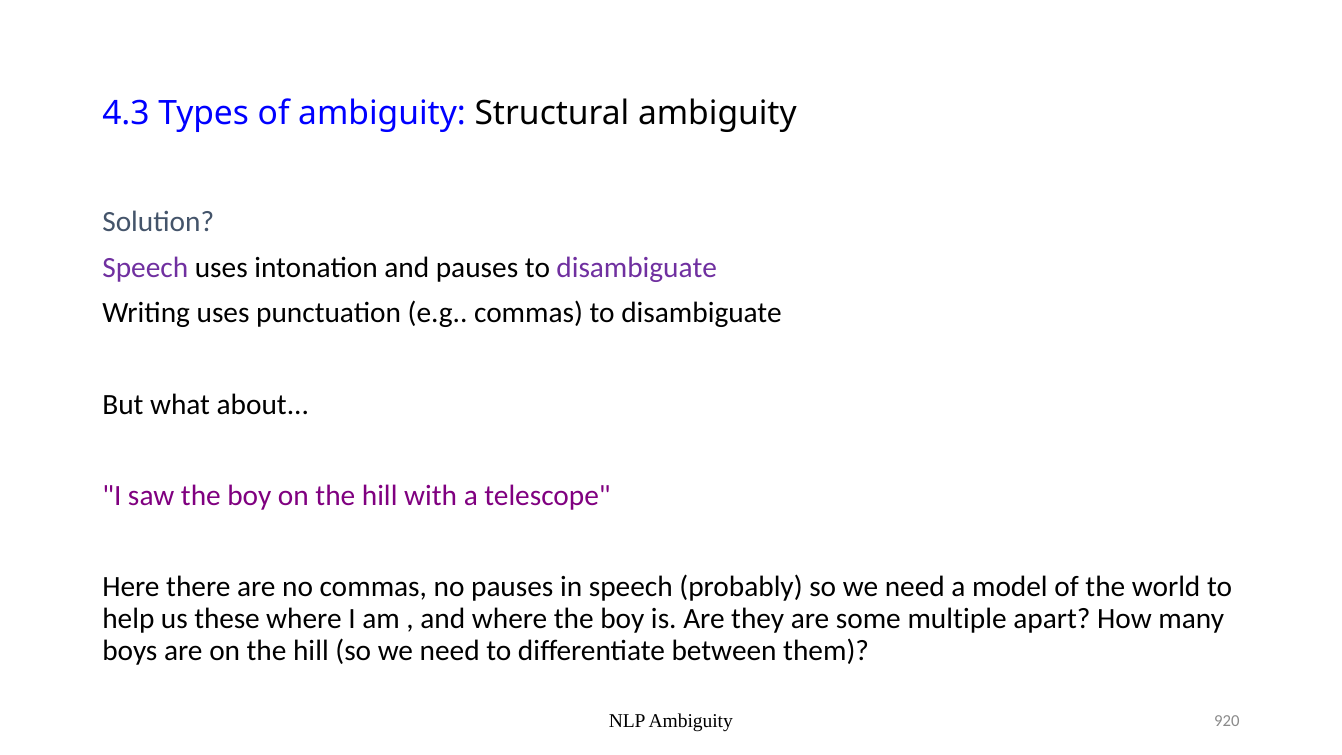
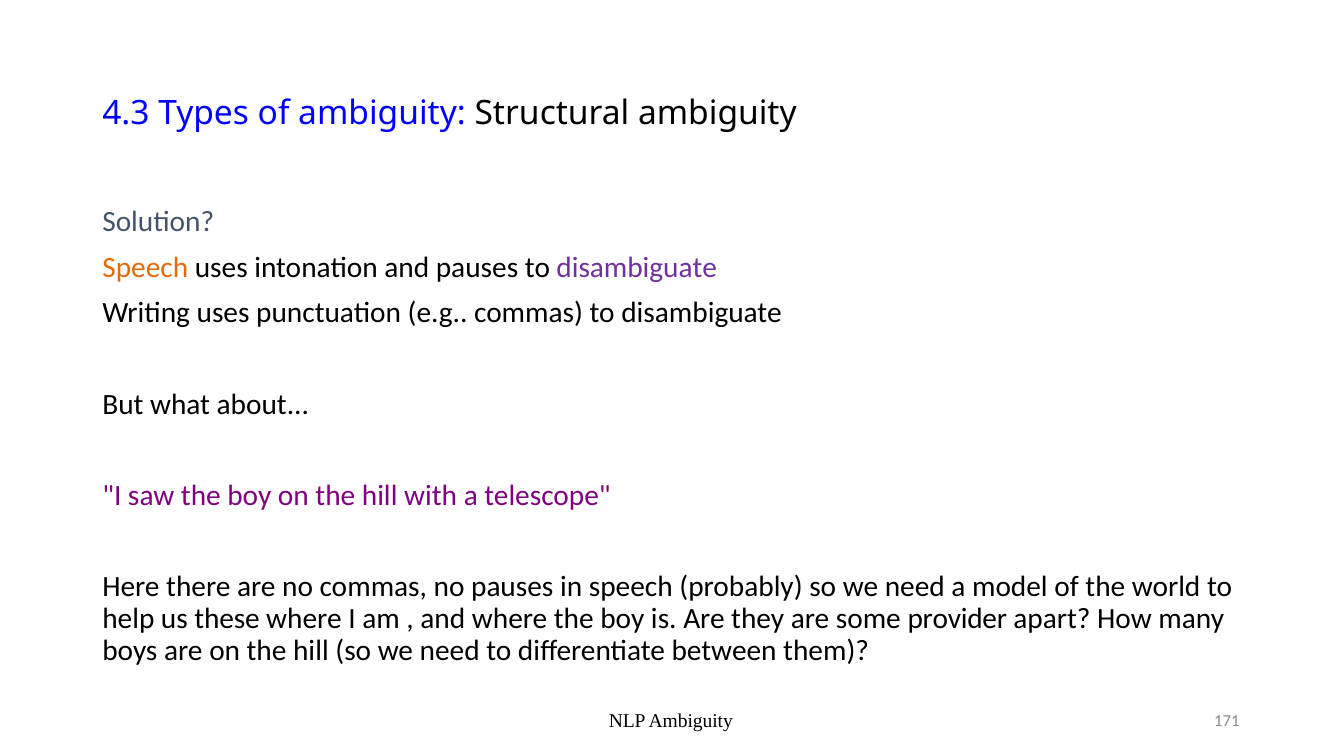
Speech colour: purple -> orange (145, 267)
multiple: multiple -> provider (957, 619)
920: 920 -> 171 (1227, 721)
